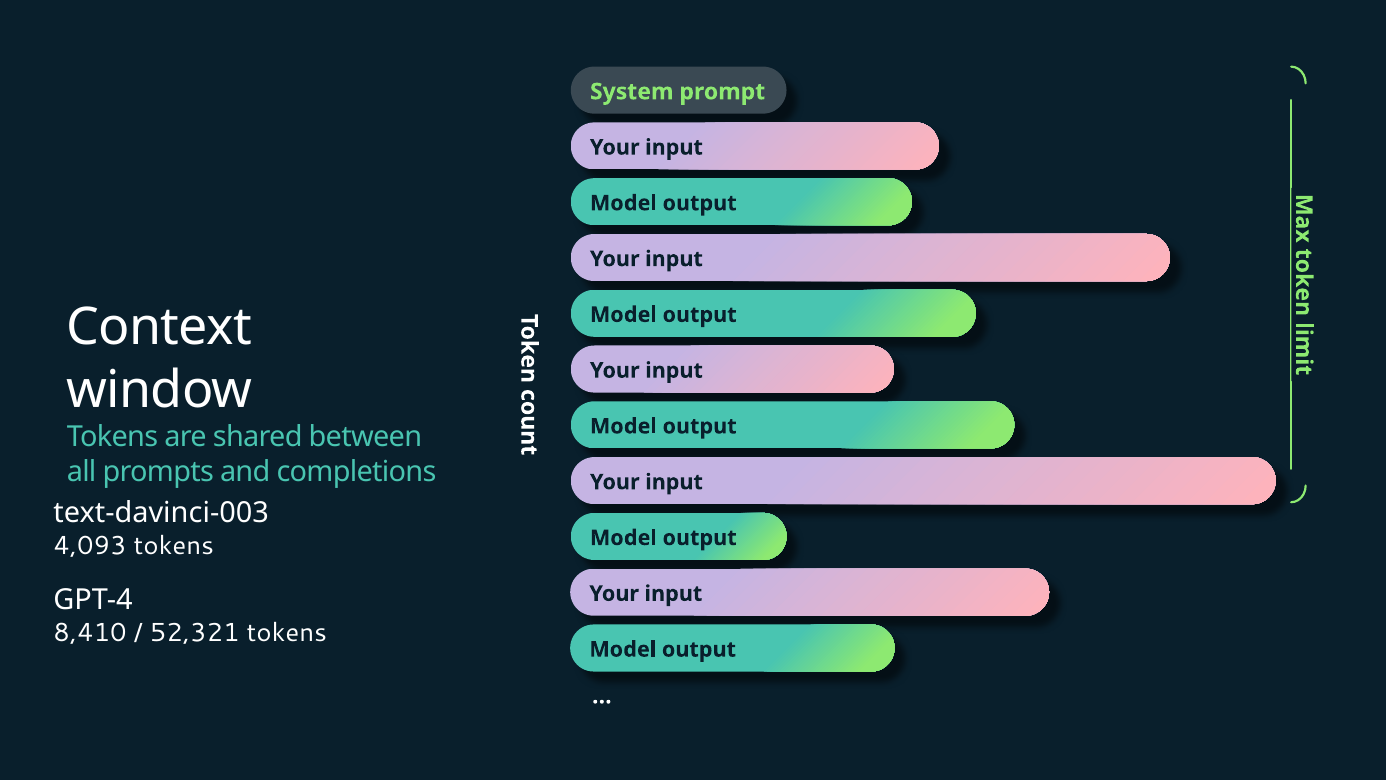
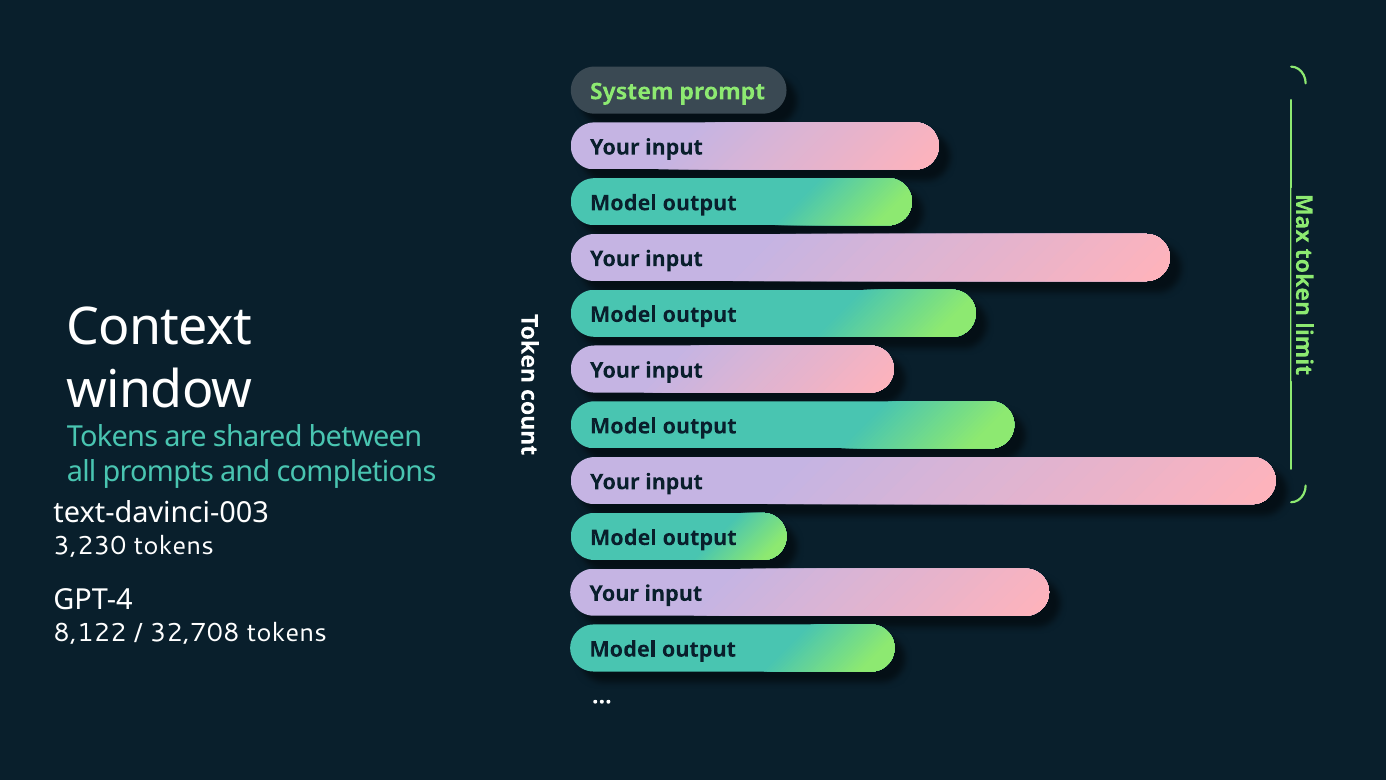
4,093: 4,093 -> 3,230 (90, 546)
8,410: 8,410 -> 8,122 (90, 632)
52,321: 52,321 -> 32,708 (195, 632)
